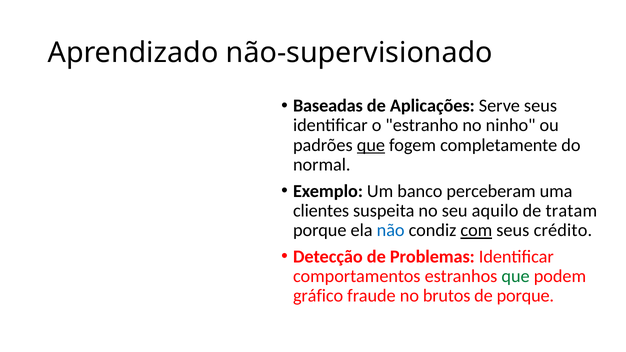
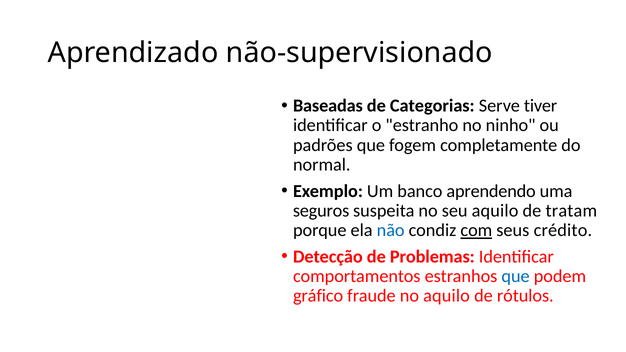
Aplicações: Aplicações -> Categorias (432, 106)
Serve seus: seus -> tiver (541, 106)
que underline: present -> none (371, 145)
perceberam: perceberam -> aprendendo (491, 191)
clientes: clientes -> seguros (321, 211)
que colour: green -> blue (516, 276)
no brutos: brutos -> aquilo (446, 296)
de porque: porque -> rótulos (525, 296)
